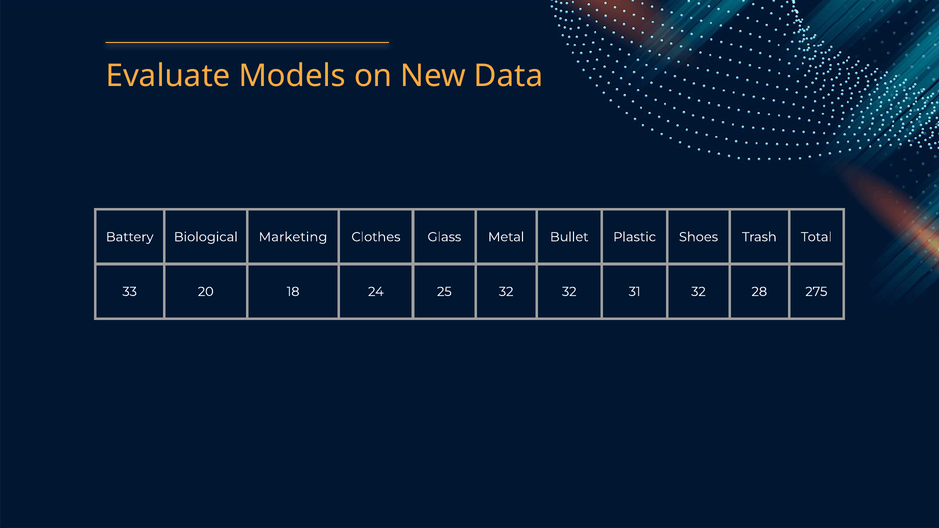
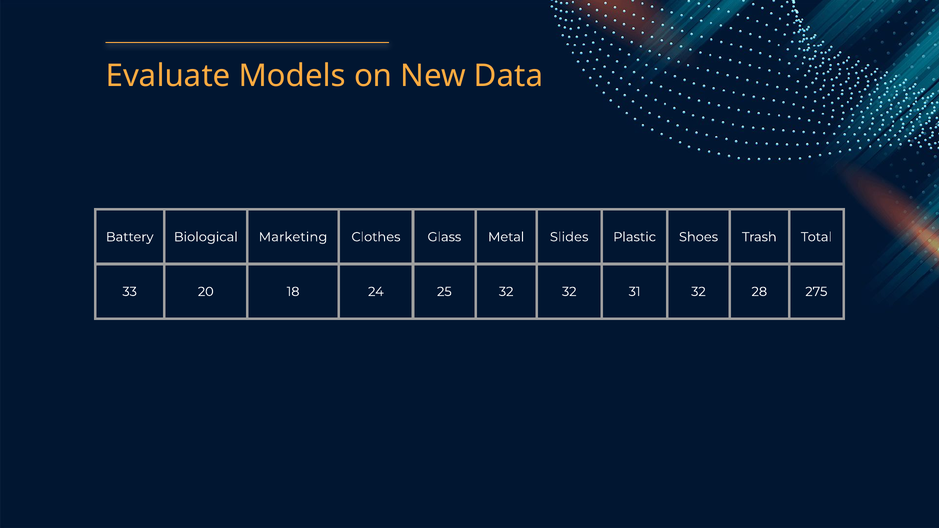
Bullet: Bullet -> Slides (569, 237)
